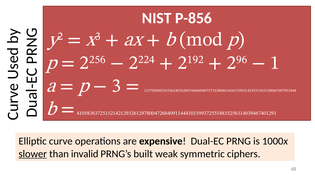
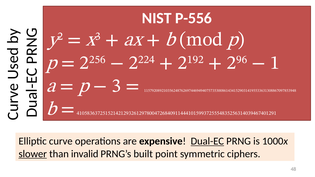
P-856: P-856 -> P-556 (194, 18)
Dual-EC underline: none -> present (207, 141)
weak: weak -> point (166, 154)
